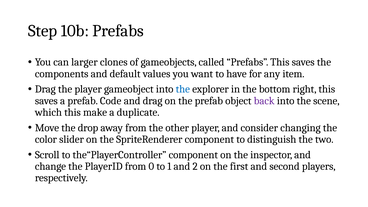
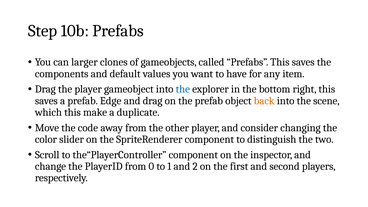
Code: Code -> Edge (111, 101)
back colour: purple -> orange (264, 101)
drop: drop -> code (88, 128)
